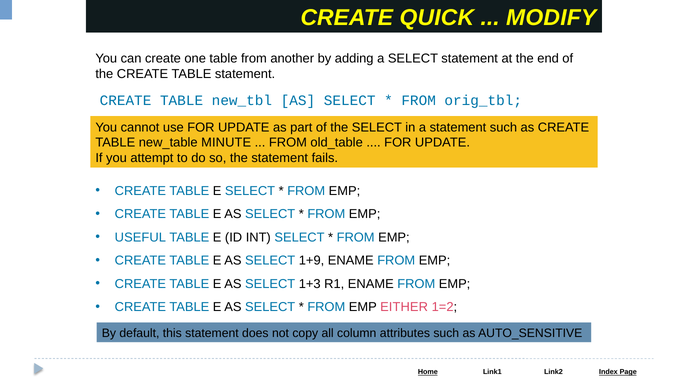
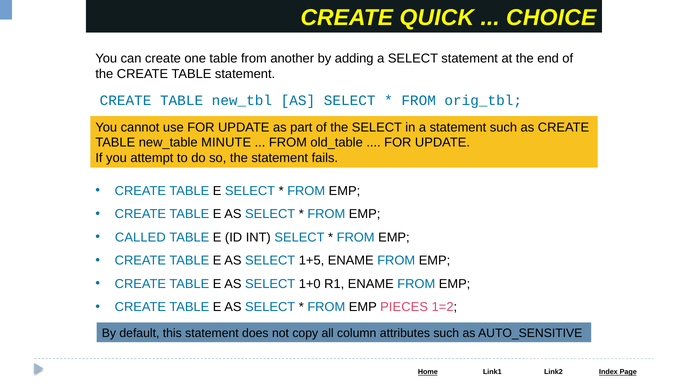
MODIFY: MODIFY -> CHOICE (551, 18)
USEFUL: USEFUL -> CALLED (140, 237)
1+9: 1+9 -> 1+5 (312, 261)
1+3: 1+3 -> 1+0 (310, 284)
EITHER: EITHER -> PIECES (404, 307)
